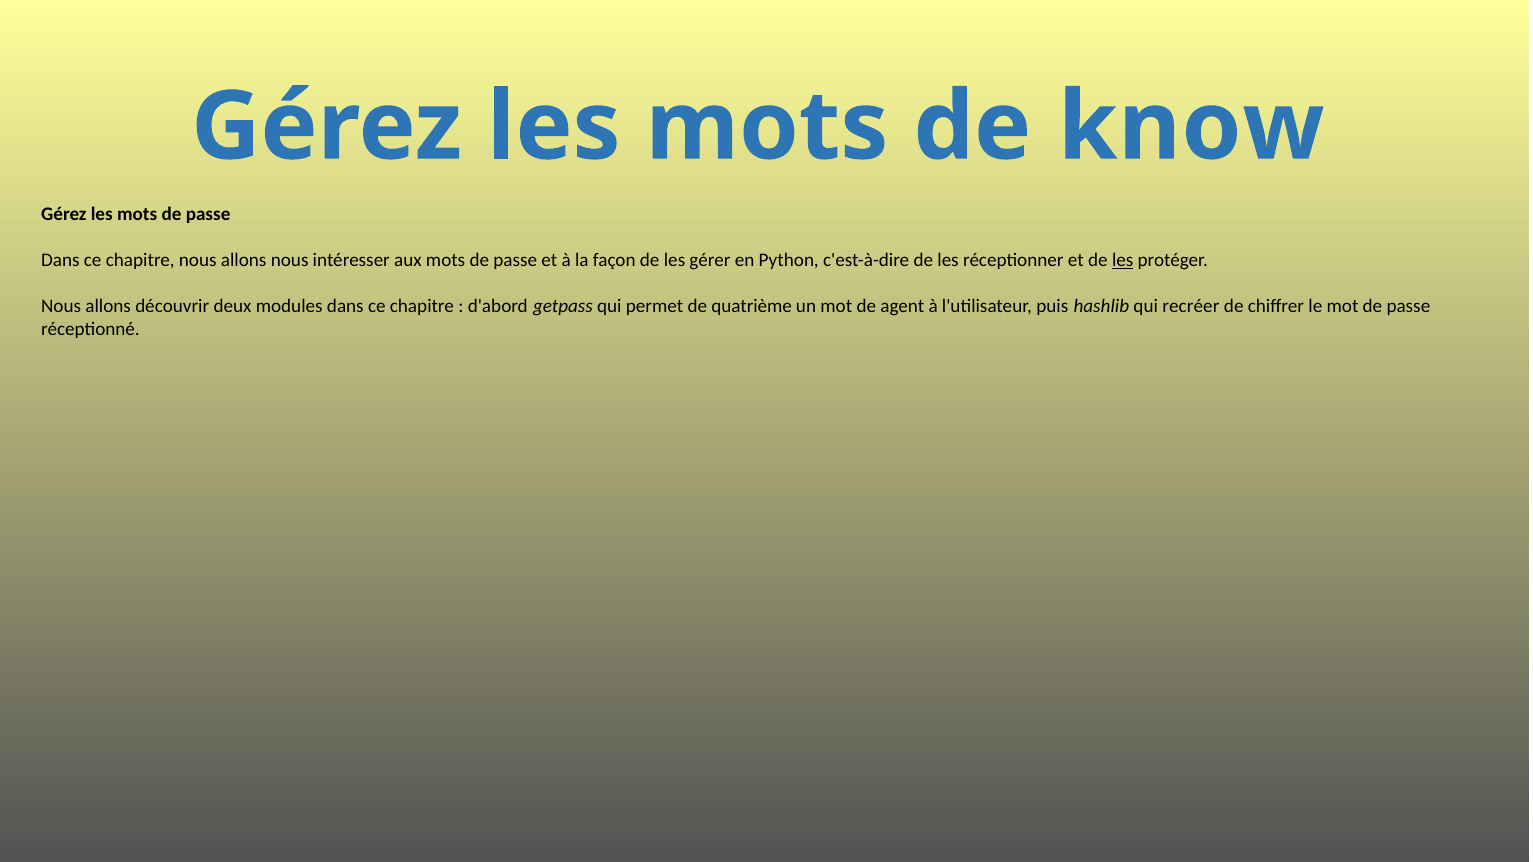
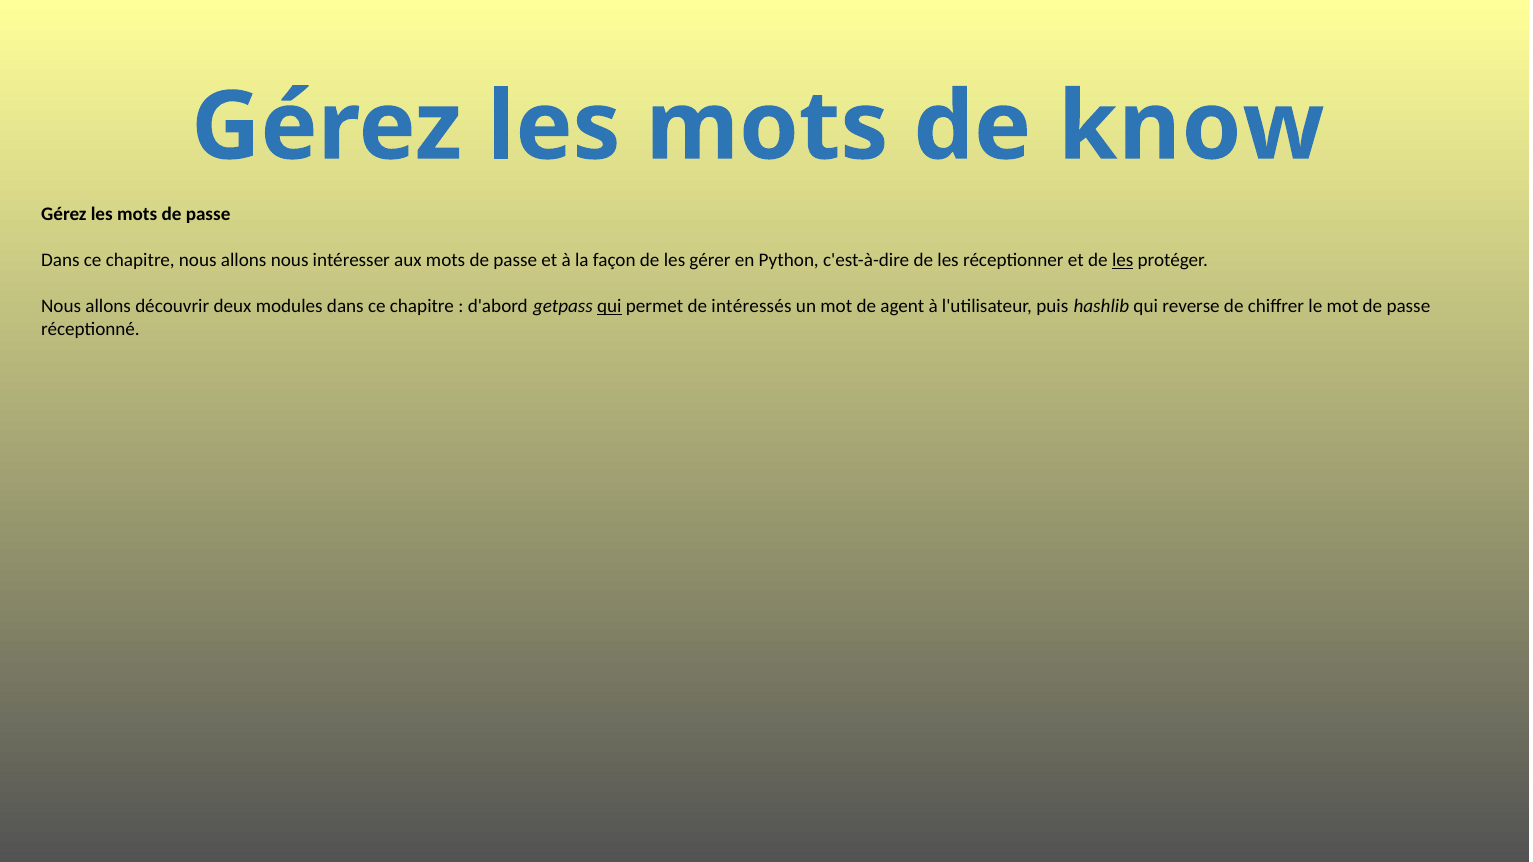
qui underline: none -> present (609, 307)
quatrième: quatrième -> intéressés (752, 307)
recréer: recréer -> reverse (1191, 307)
